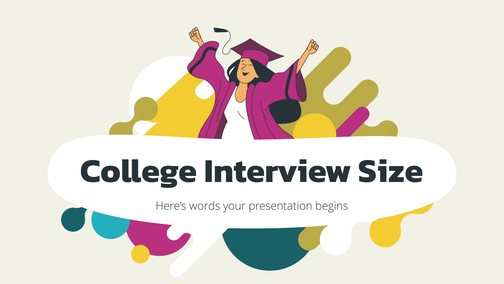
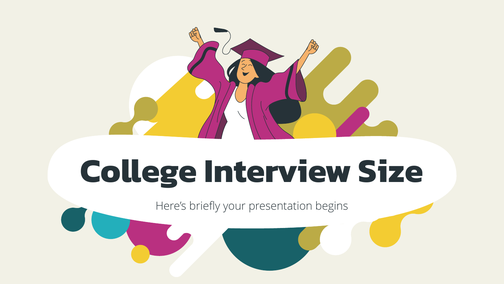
words: words -> briefly (205, 206)
